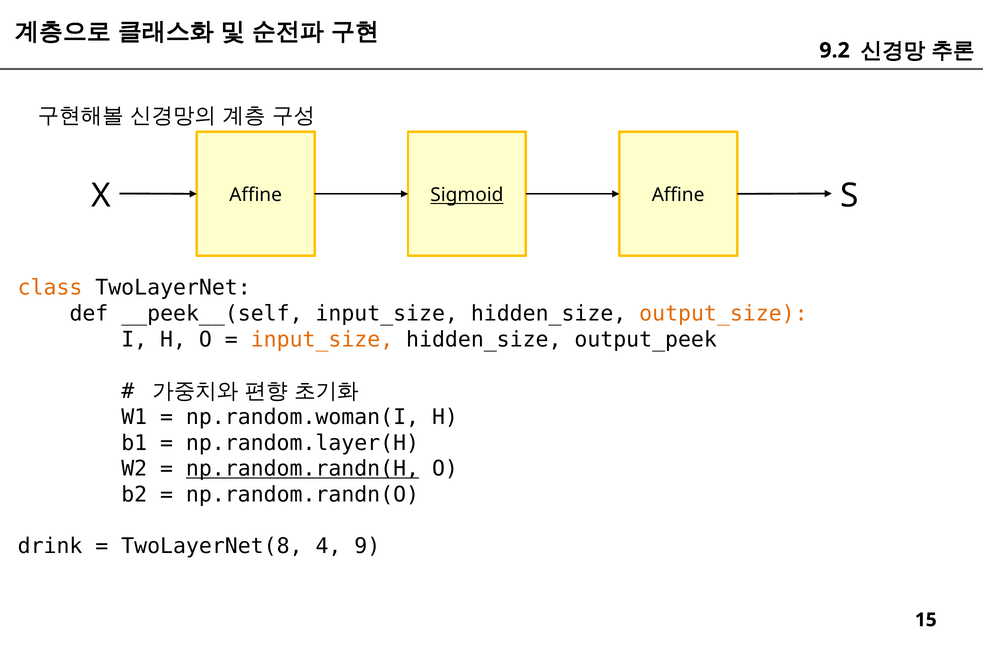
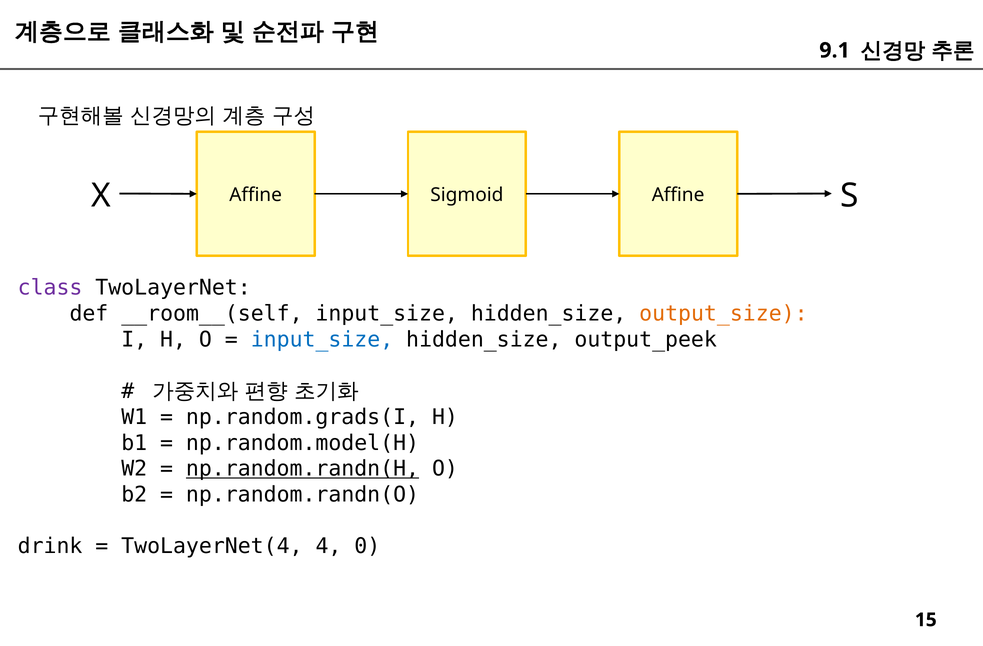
9.2: 9.2 -> 9.1 (835, 50)
Sigmoid underline: present -> none (467, 195)
class colour: orange -> purple (50, 288)
__peek__(self: __peek__(self -> __room__(self (212, 314)
input_size colour: orange -> blue (322, 339)
np.random.woman(I: np.random.woman(I -> np.random.grads(I (303, 417)
np.random.layer(H: np.random.layer(H -> np.random.model(H (303, 443)
TwoLayerNet(8: TwoLayerNet(8 -> TwoLayerNet(4 (212, 546)
9: 9 -> 0 (367, 546)
